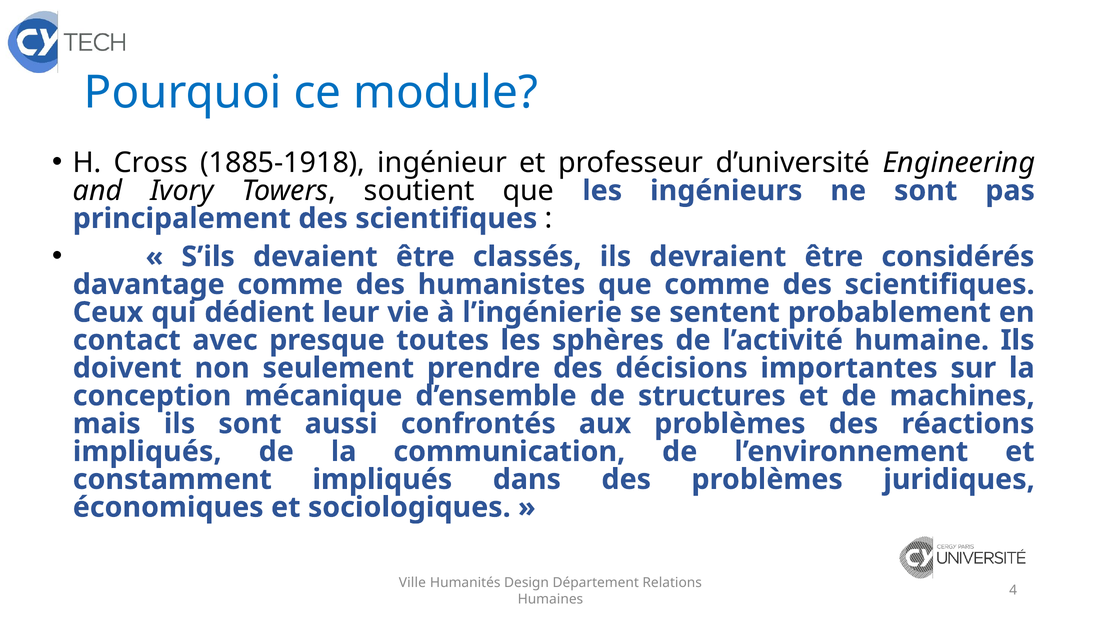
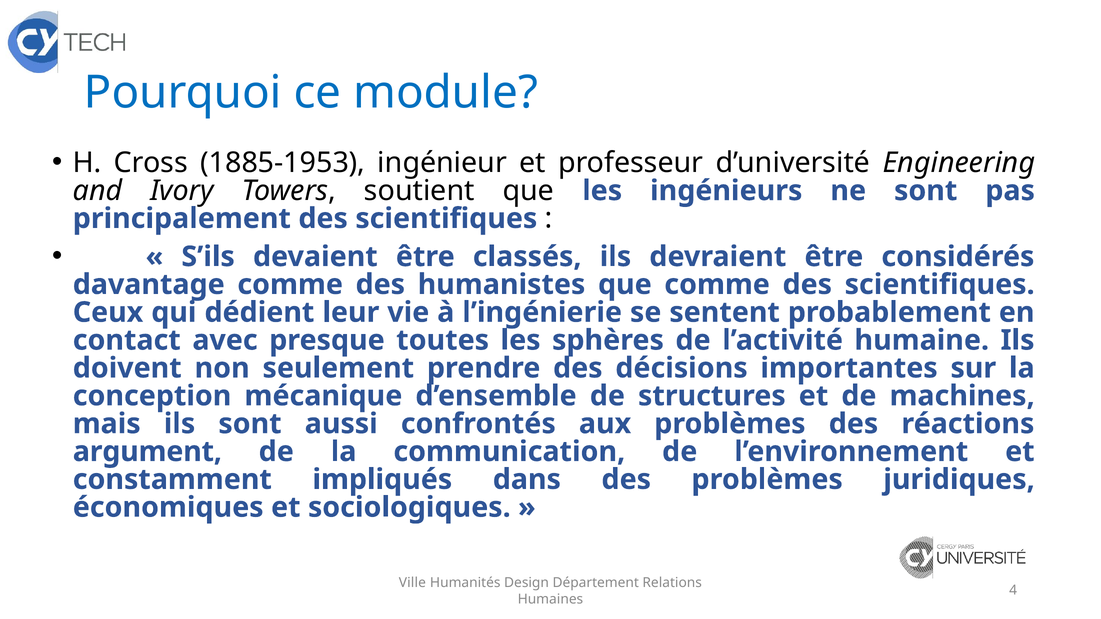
1885-1918: 1885-1918 -> 1885-1953 (283, 163)
impliqués: impliqués -> argument (147, 452)
